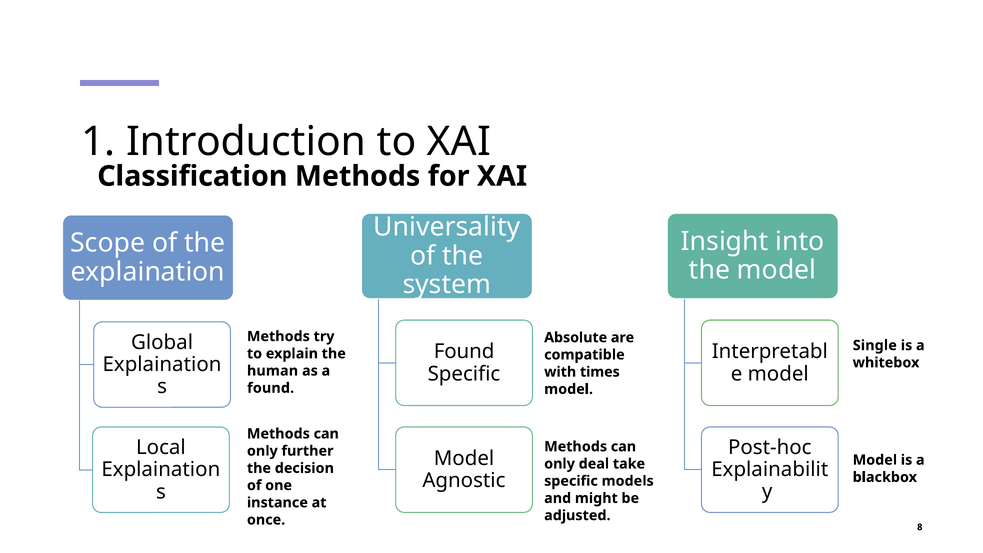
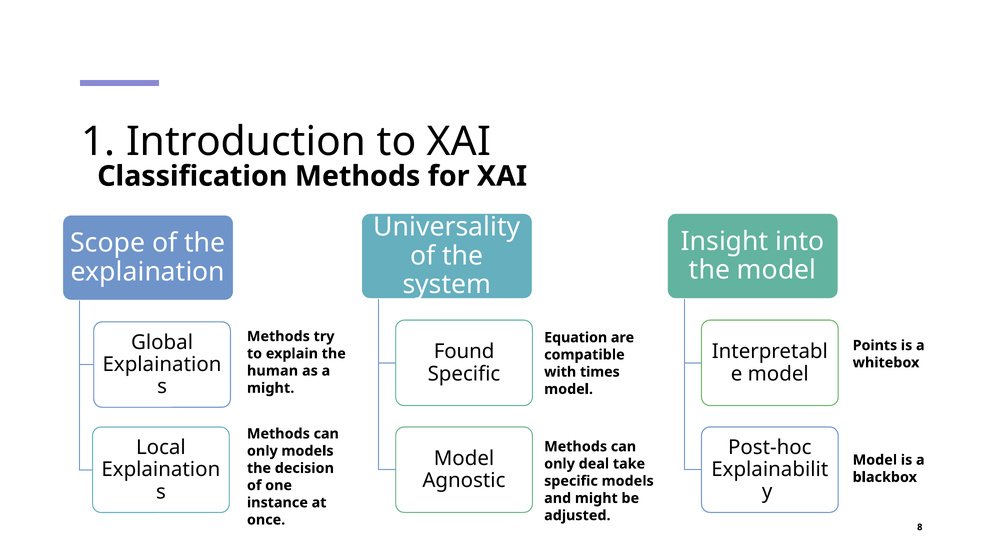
Absolute: Absolute -> Equation (576, 337)
Single: Single -> Points (875, 345)
found: found -> might (271, 388)
only further: further -> models (308, 451)
